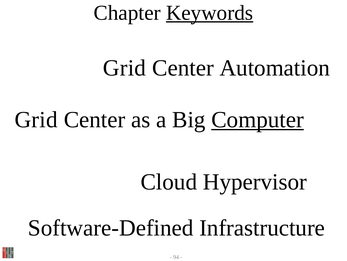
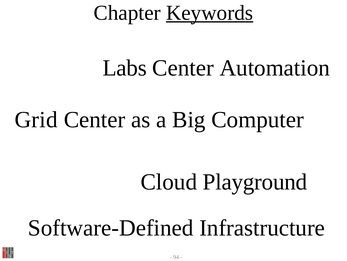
Grid: Grid -> Labs (125, 68)
Computer underline: present -> none (258, 119)
Hypervisor: Hypervisor -> Playground (255, 181)
